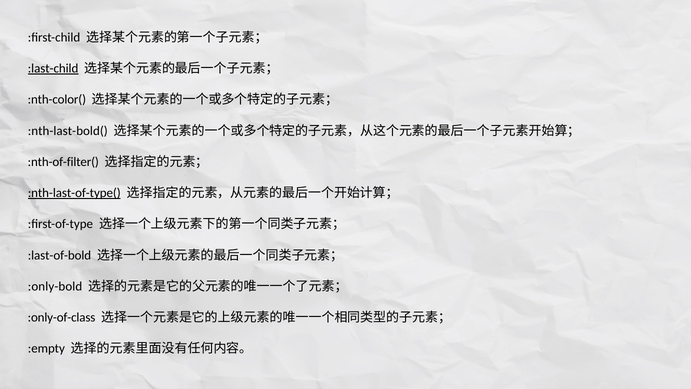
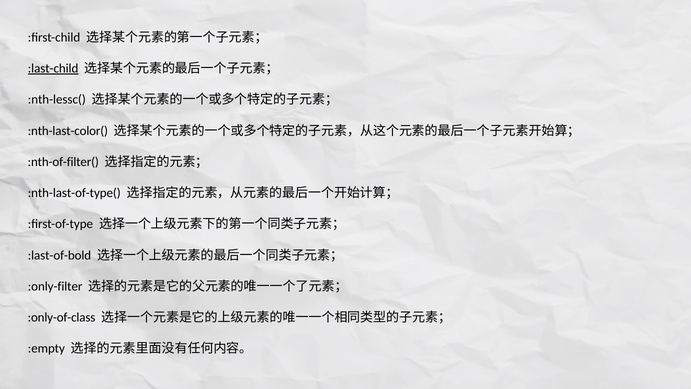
:nth-color(: :nth-color( -> :nth-lessc( (57, 100)
:nth-last-bold(: :nth-last-bold( -> :nth-last-color( (68, 131)
:nth-last-of-type( underline: present -> none (74, 193)
:only-bold: :only-bold -> :only-filter (55, 286)
